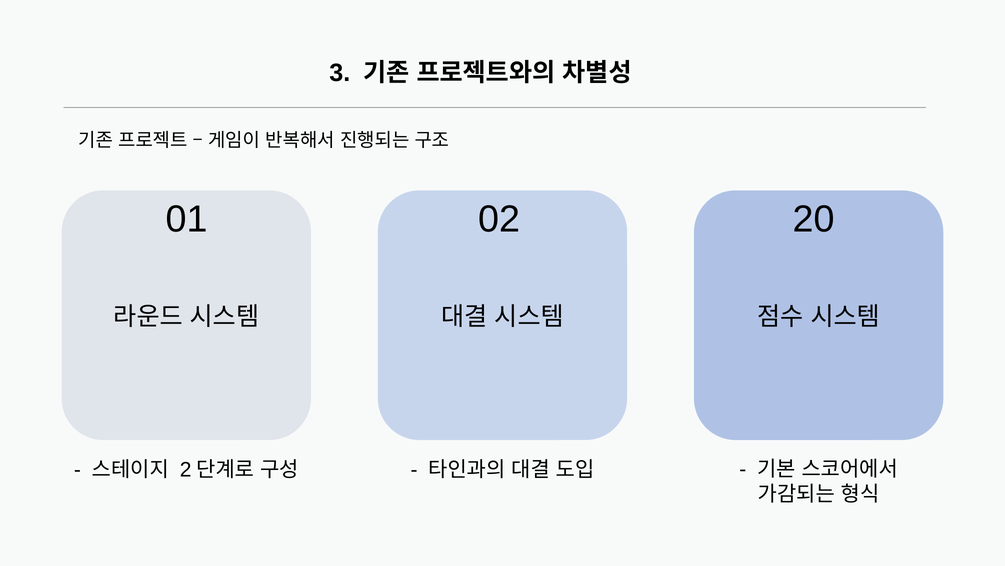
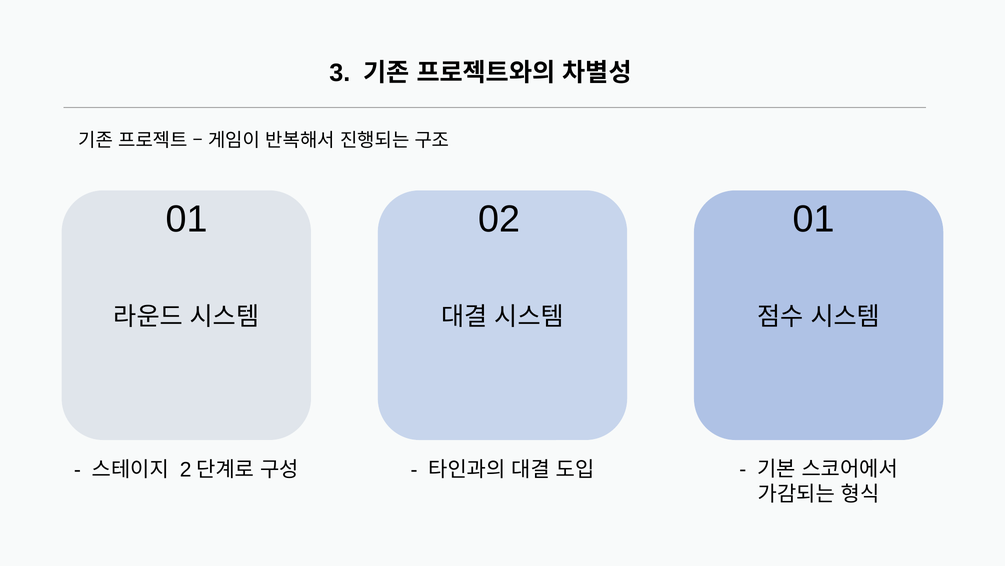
02 20: 20 -> 01 (814, 219)
